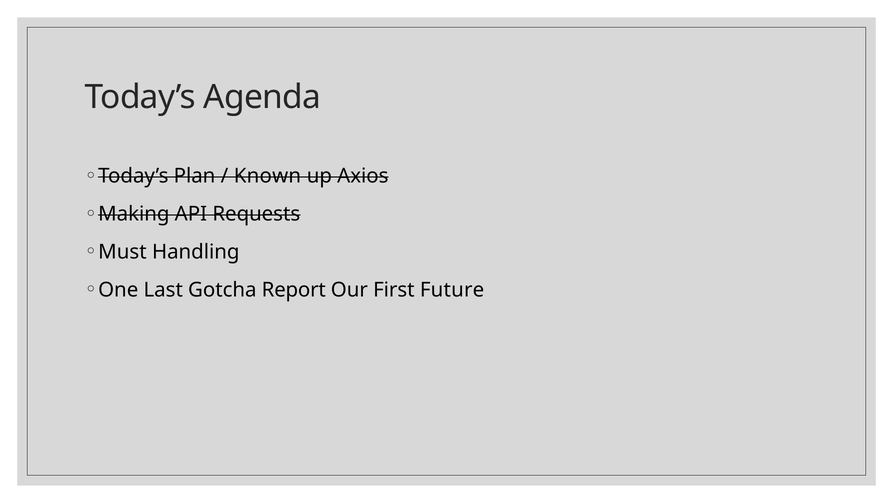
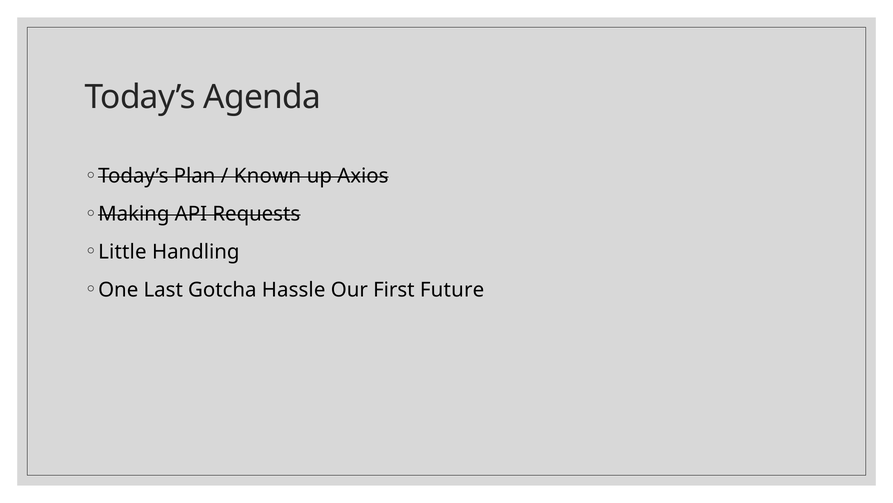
Must: Must -> Little (122, 252)
Report: Report -> Hassle (294, 289)
